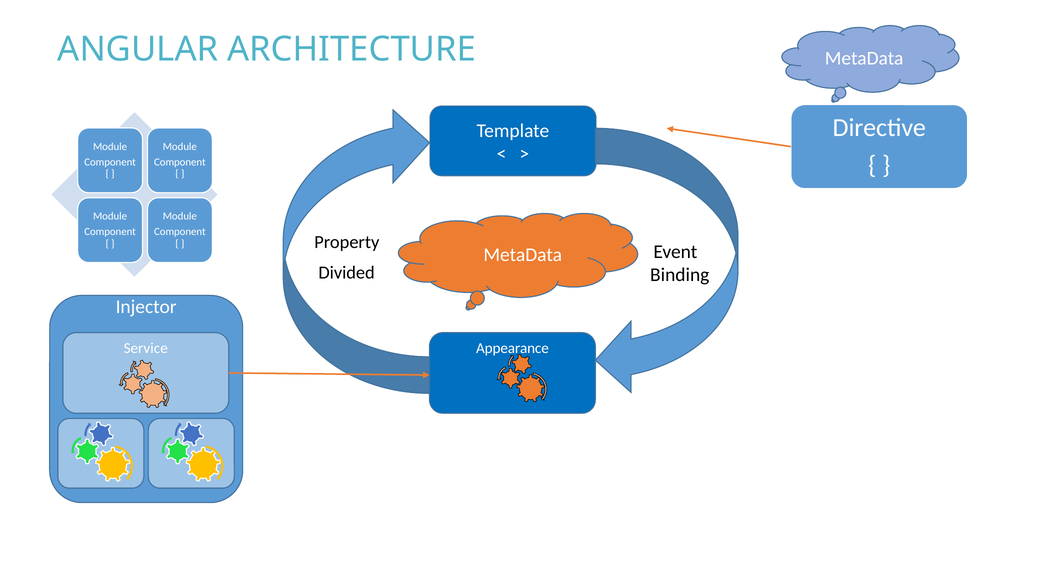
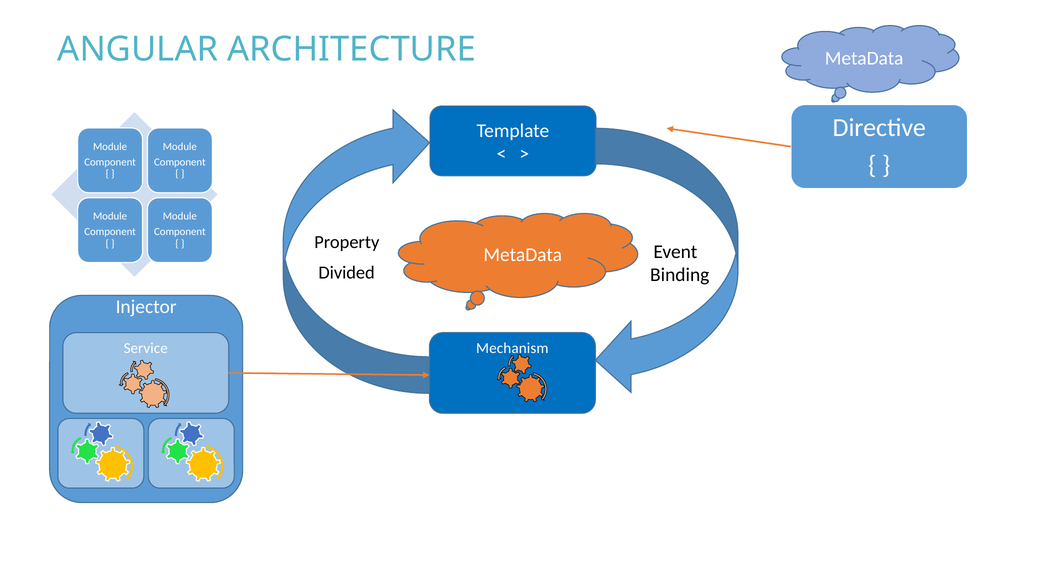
Appearance: Appearance -> Mechanism (512, 348)
